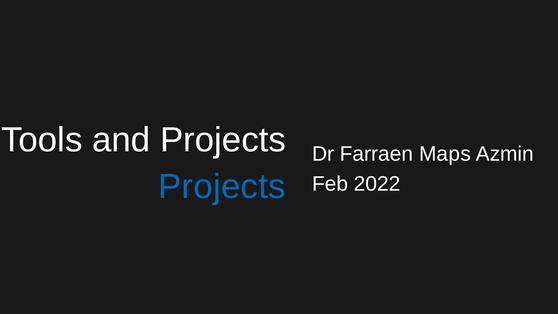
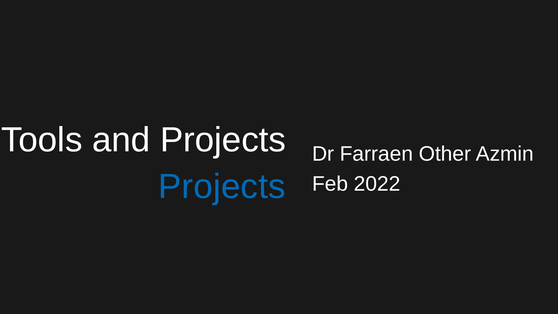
Maps: Maps -> Other (445, 154)
